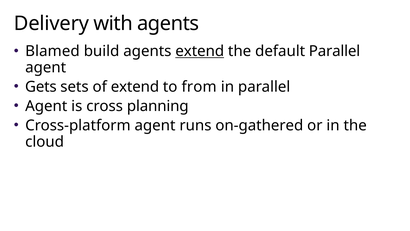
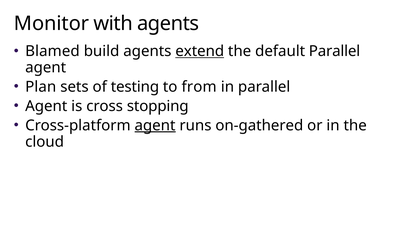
Delivery: Delivery -> Monitor (51, 23)
Gets: Gets -> Plan (41, 87)
of extend: extend -> testing (135, 87)
planning: planning -> stopping (158, 106)
agent underline: none -> present (155, 125)
